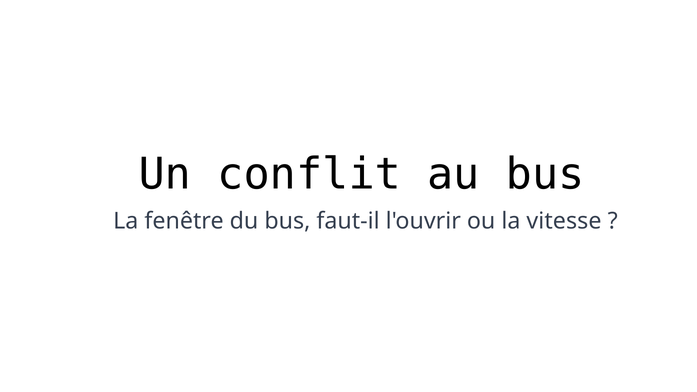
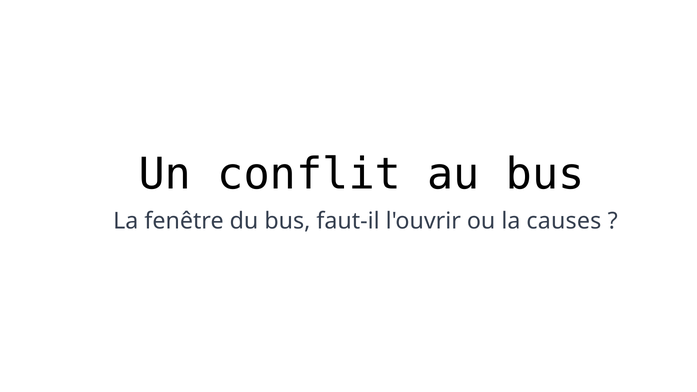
vitesse: vitesse -> causes (564, 221)
